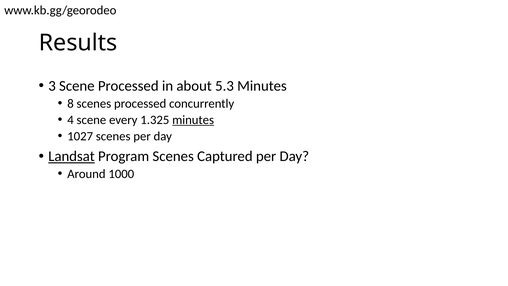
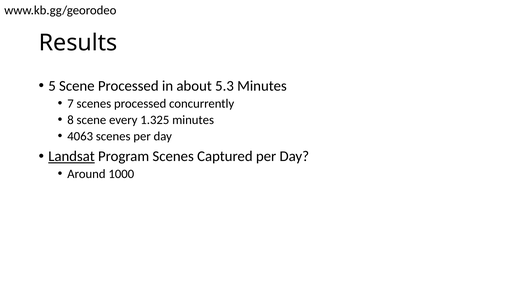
3: 3 -> 5 (52, 86)
8: 8 -> 7 (71, 103)
4: 4 -> 8 (71, 120)
minutes underline: present -> none (193, 120)
1027: 1027 -> 4063 (80, 136)
